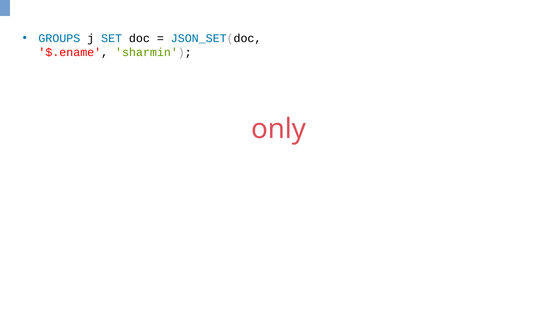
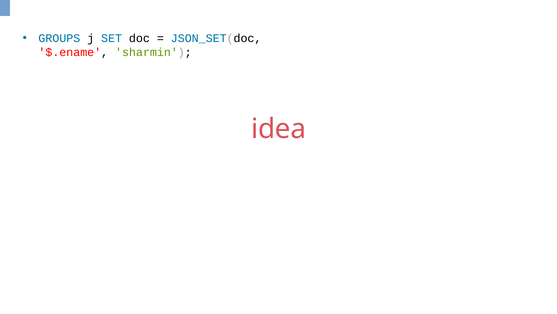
only: only -> idea (279, 129)
